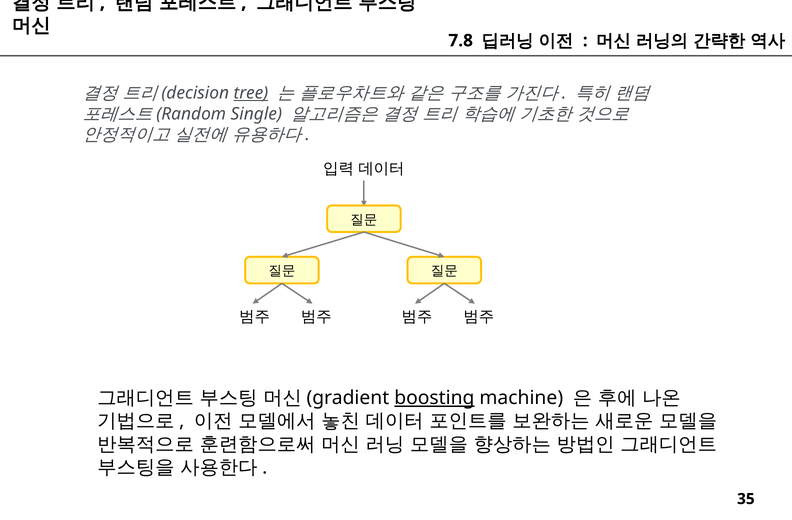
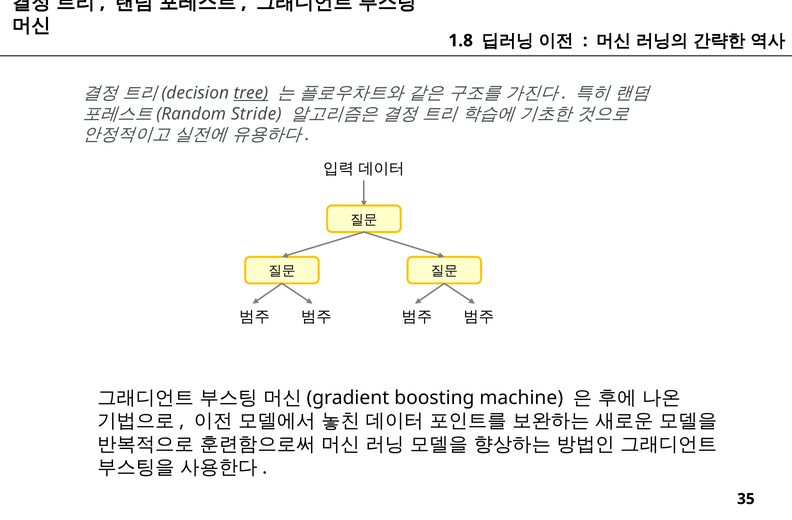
7.8: 7.8 -> 1.8 (461, 41)
Single: Single -> Stride (256, 114)
boosting underline: present -> none (434, 398)
